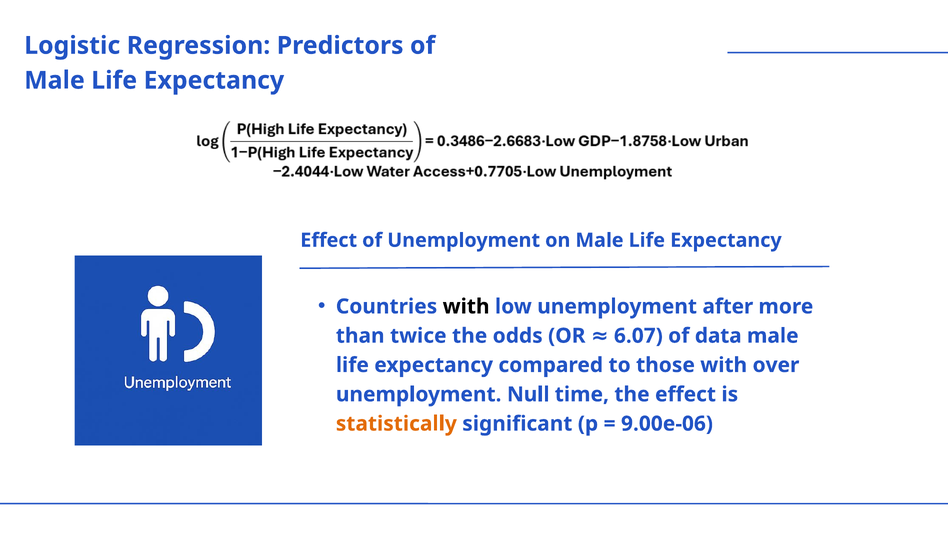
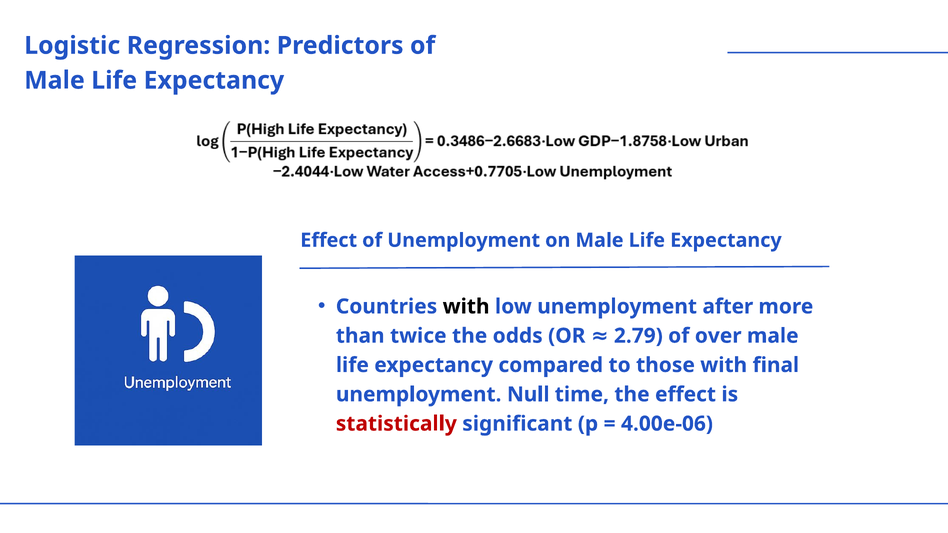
6.07: 6.07 -> 2.79 (638, 336)
data: data -> over (718, 336)
over: over -> final (776, 365)
statistically colour: orange -> red (396, 424)
9.00e-06: 9.00e-06 -> 4.00e-06 (667, 424)
